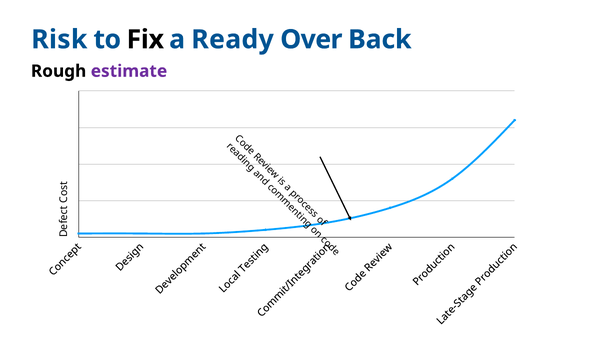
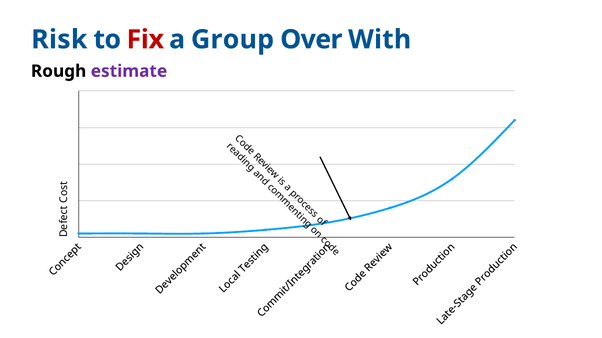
Fix colour: black -> red (145, 40)
Ready: Ready -> Group (233, 40)
Back: Back -> With (380, 40)
